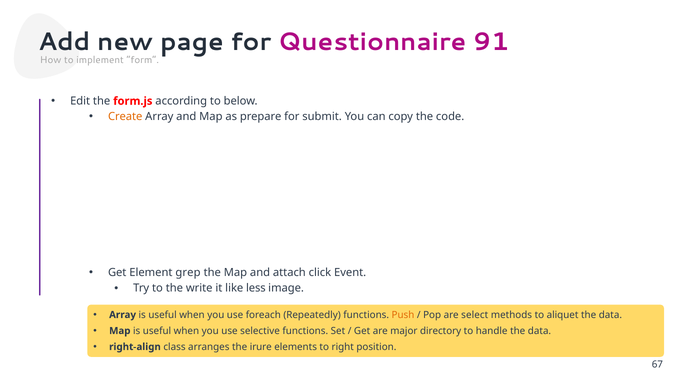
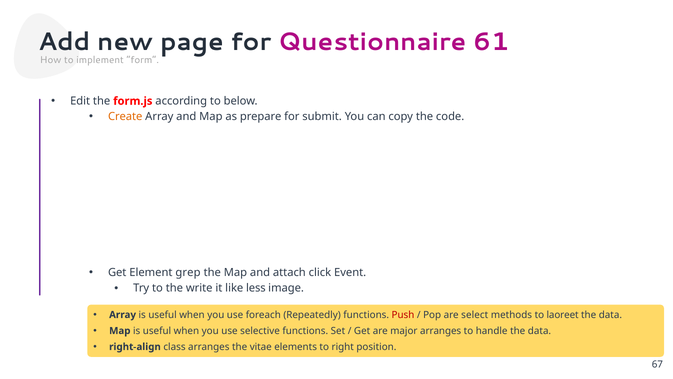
91: 91 -> 61 (491, 42)
Push colour: orange -> red (403, 314)
aliquet: aliquet -> laoreet (563, 314)
major directory: directory -> arranges (441, 330)
irure: irure -> vitae (261, 346)
